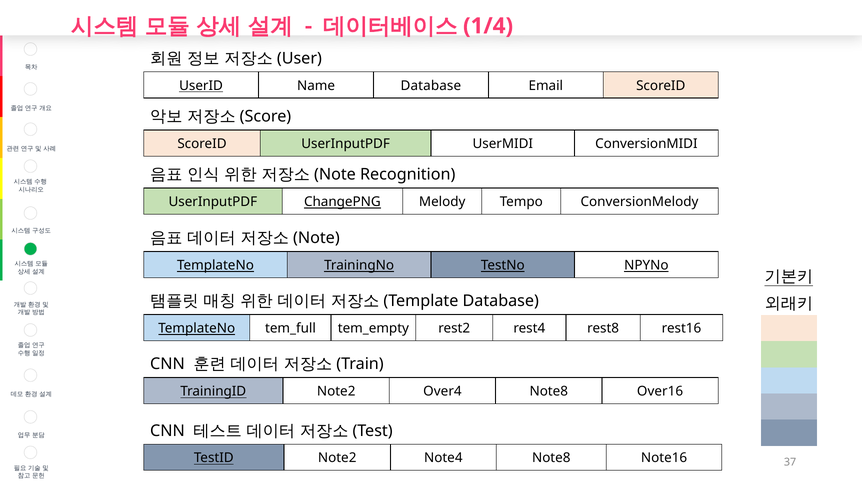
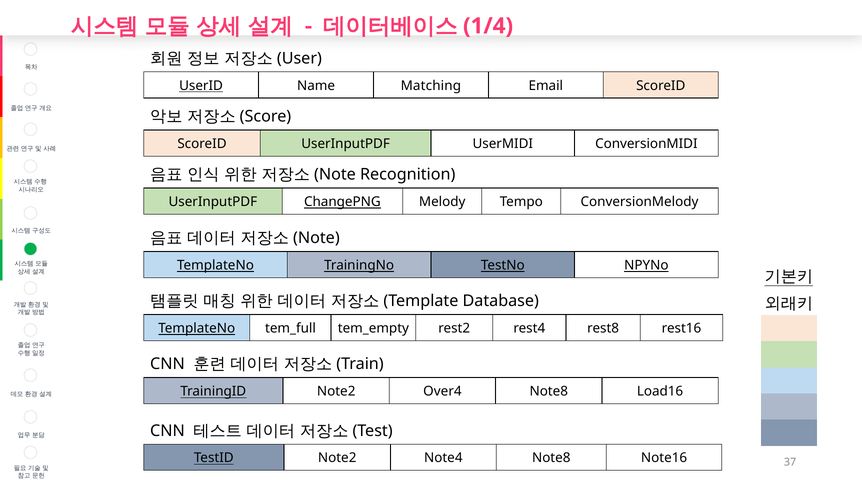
Name Database: Database -> Matching (431, 86)
Over16: Over16 -> Load16 (660, 391)
